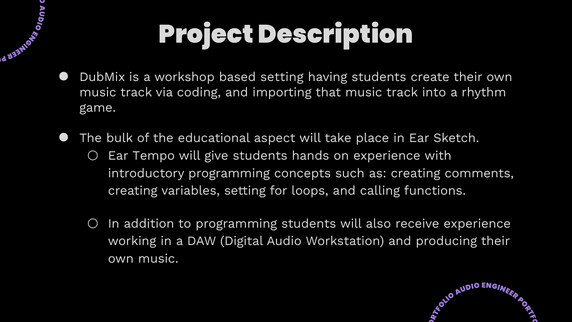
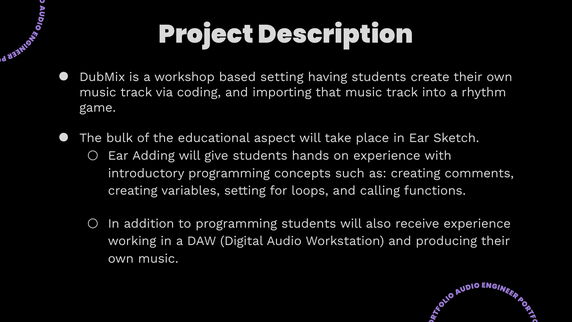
Tempo: Tempo -> Adding (154, 156)
